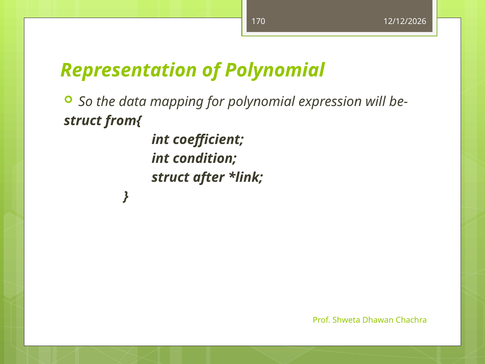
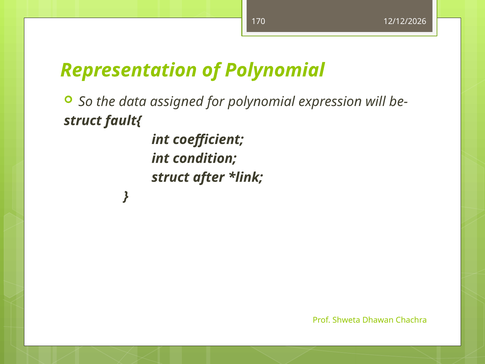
mapping: mapping -> assigned (177, 102)
from{: from{ -> fault{ (123, 121)
